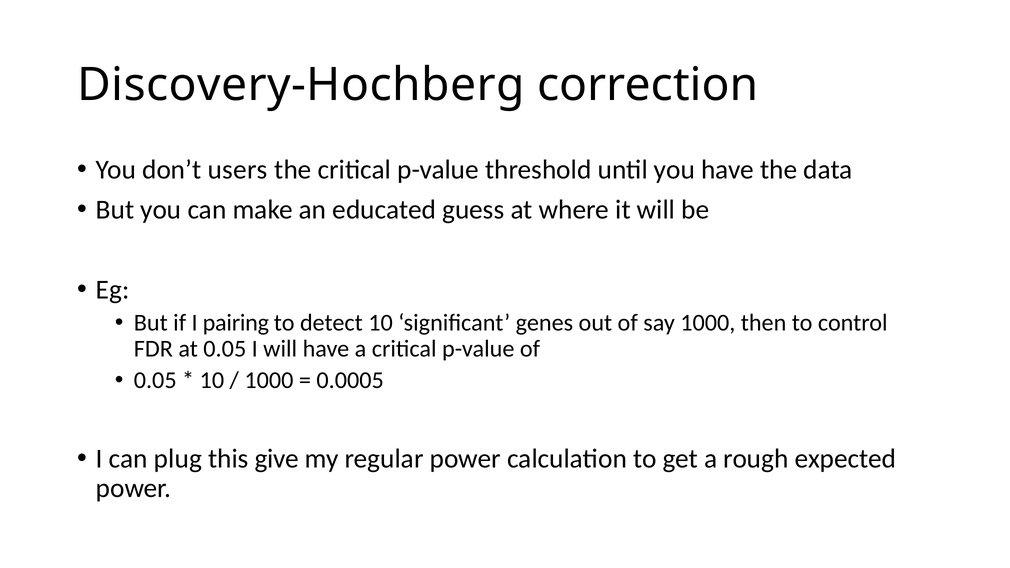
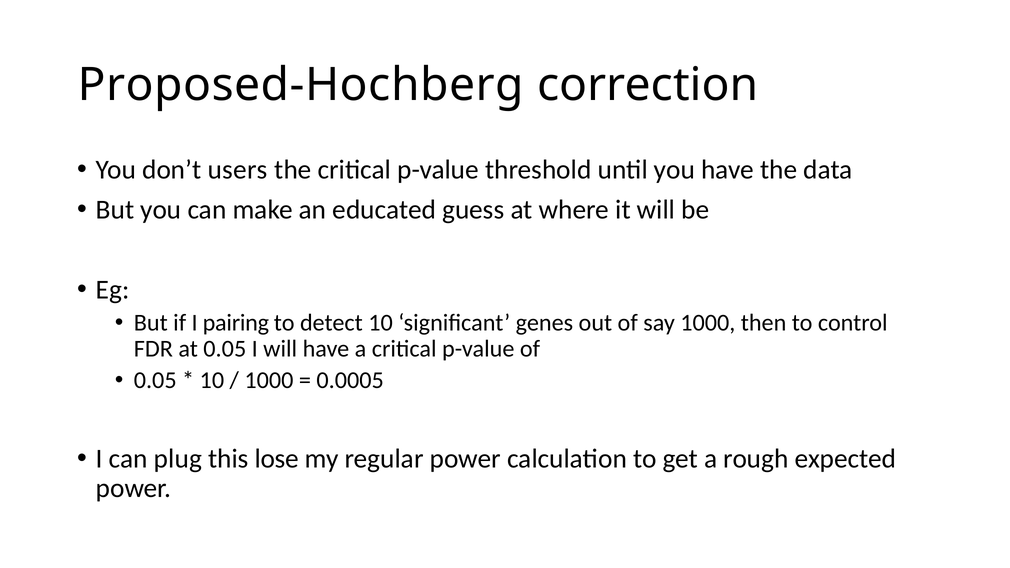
Discovery-Hochberg: Discovery-Hochberg -> Proposed-Hochberg (301, 85)
give: give -> lose (277, 459)
